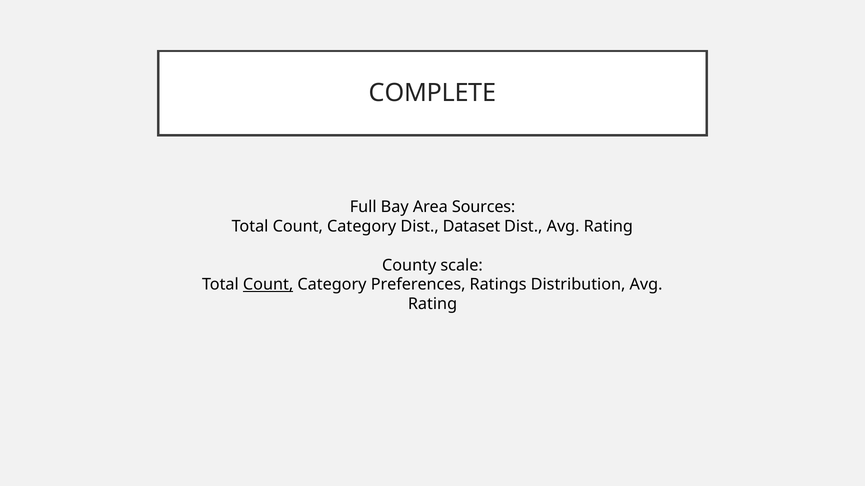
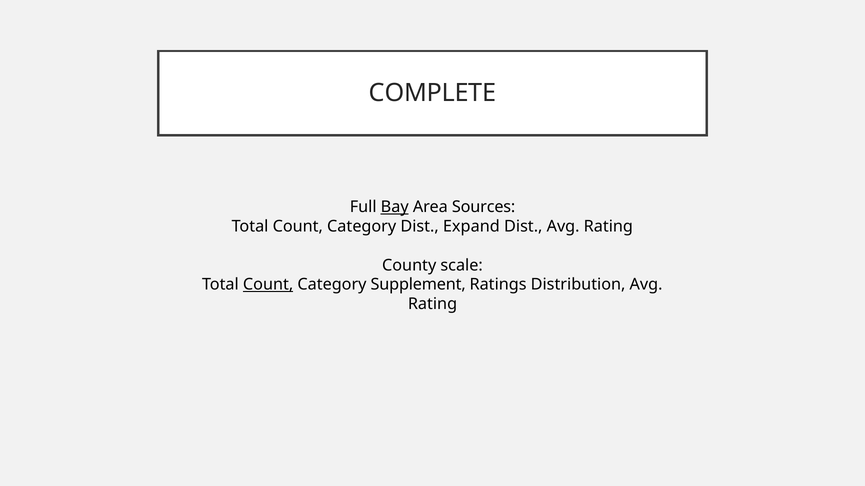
Bay underline: none -> present (395, 207)
Dataset: Dataset -> Expand (471, 227)
Preferences: Preferences -> Supplement (418, 285)
